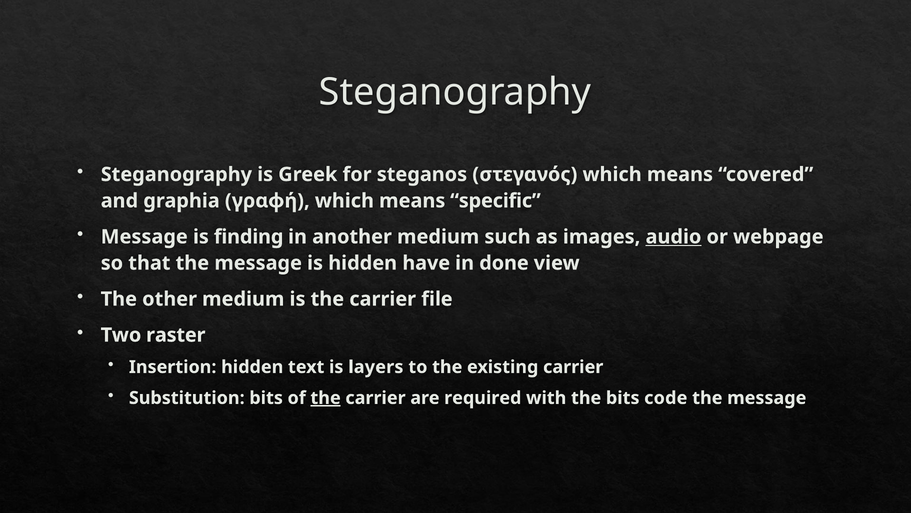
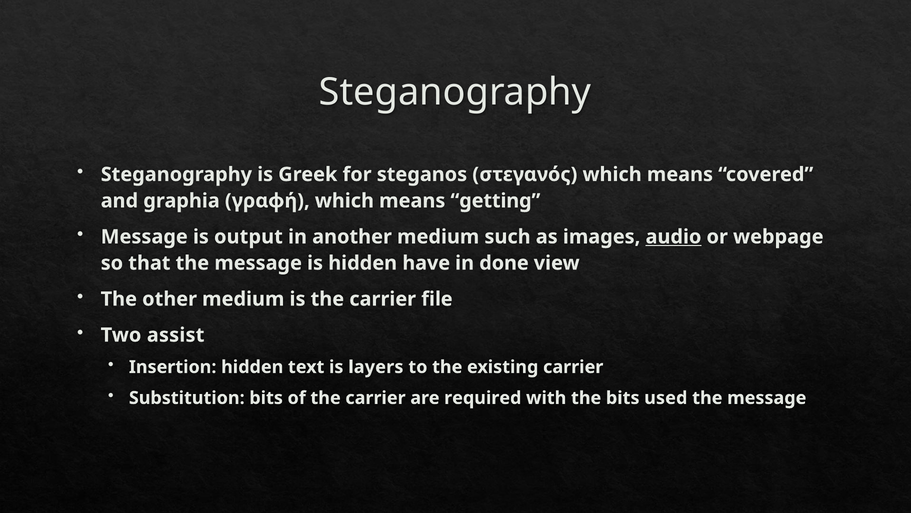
specific: specific -> getting (495, 201)
finding: finding -> output (248, 237)
raster: raster -> assist (176, 335)
the underline: present -> none (326, 398)
code: code -> used (666, 398)
